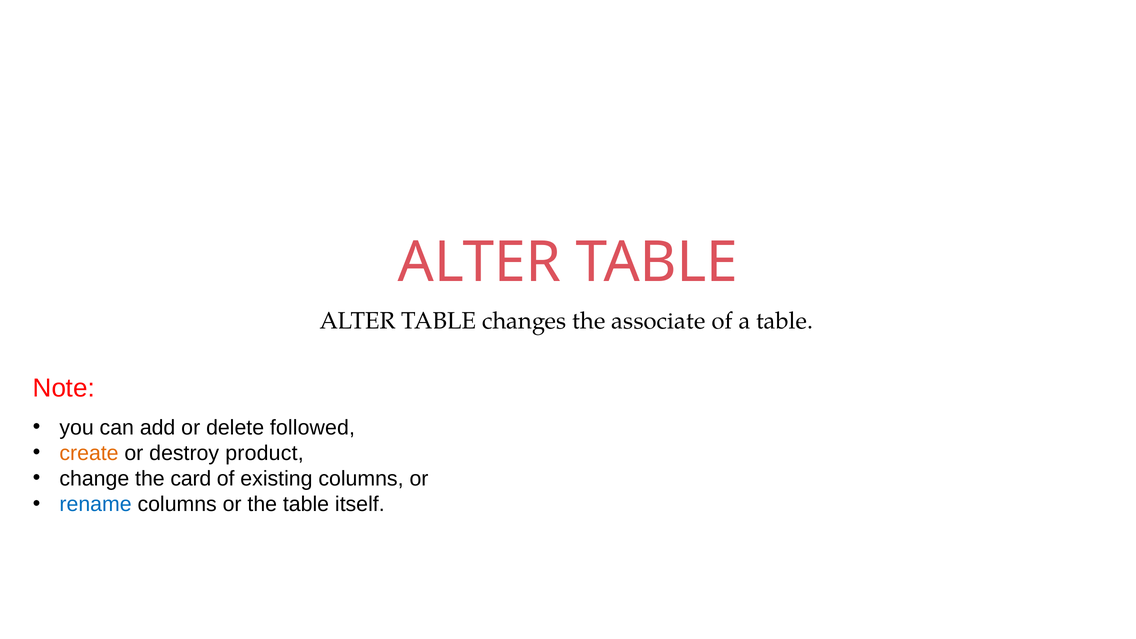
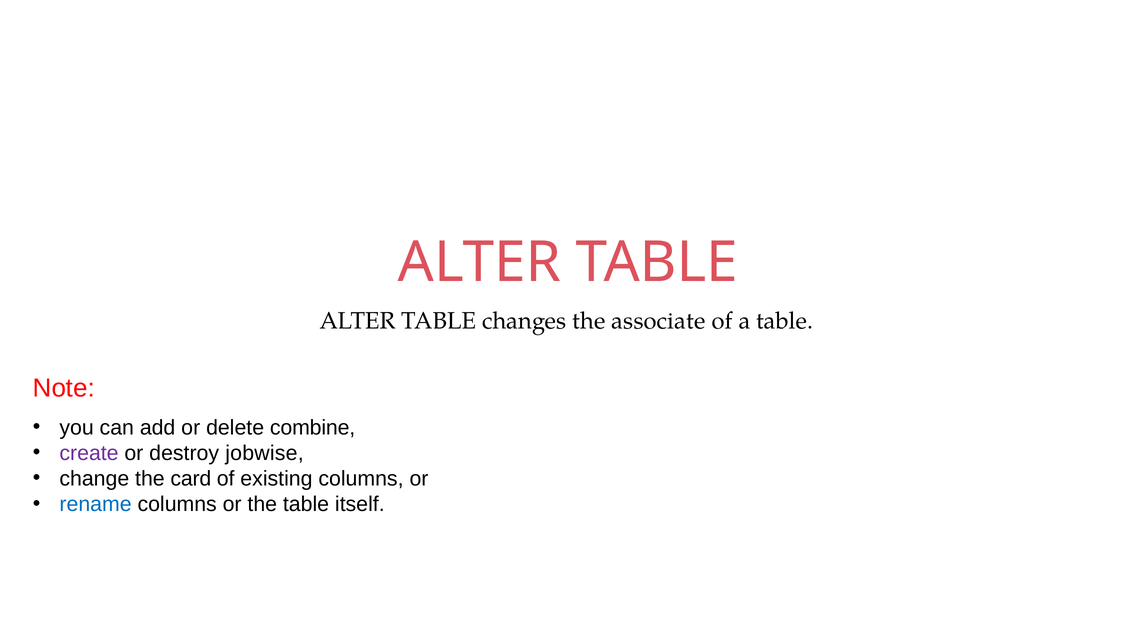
followed: followed -> combine (313, 427)
create colour: orange -> purple (89, 453)
product: product -> jobwise (264, 453)
